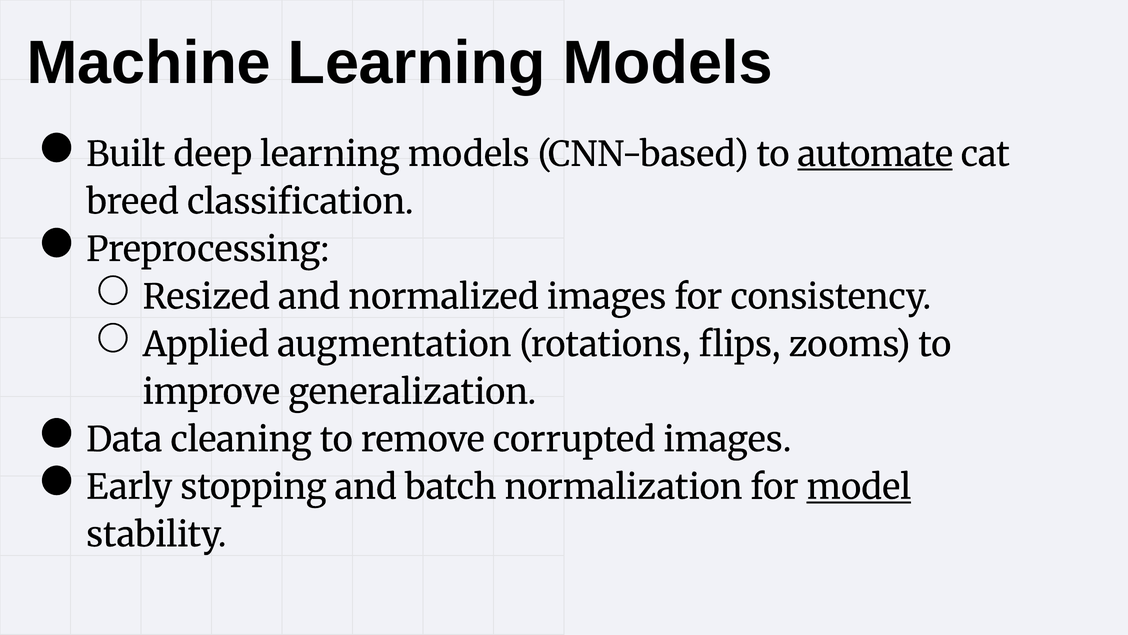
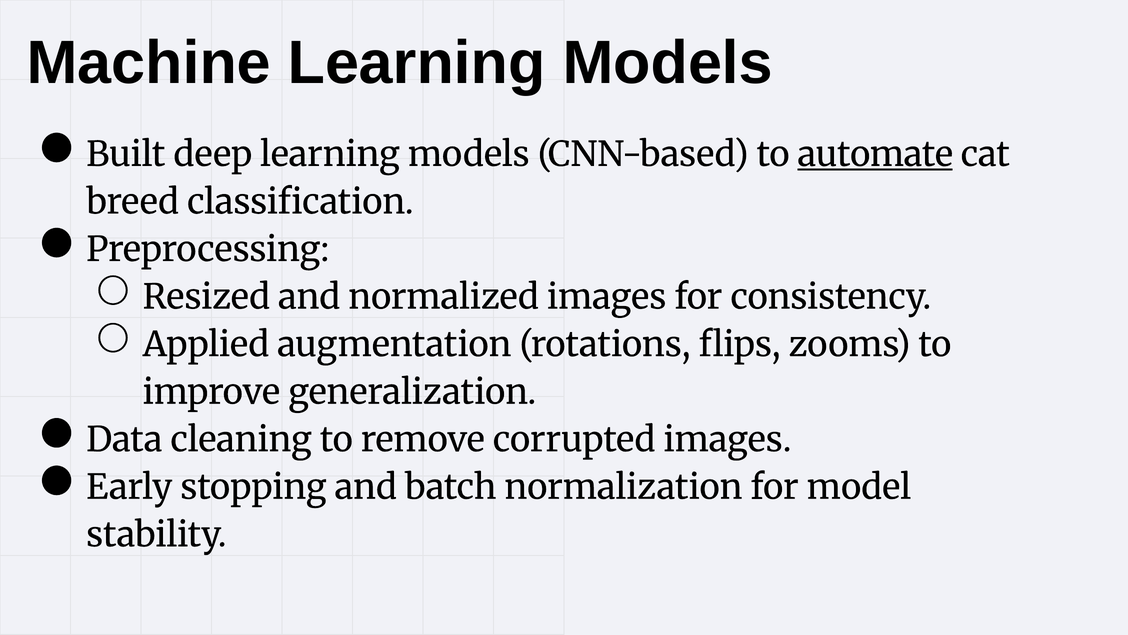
model underline: present -> none (859, 487)
